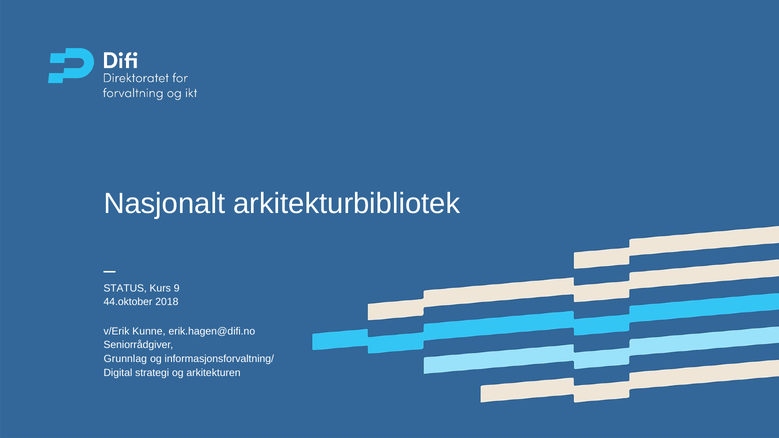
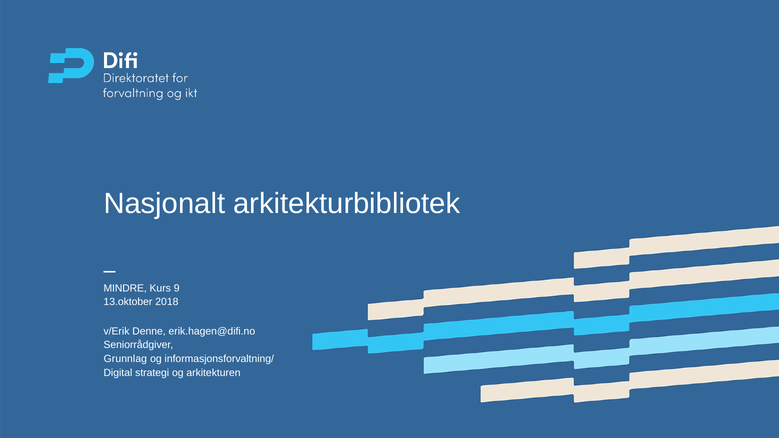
STATUS: STATUS -> MINDRE (125, 288)
44.oktober: 44.oktober -> 13.oktober (128, 302)
Kunne: Kunne -> Denne (149, 331)
